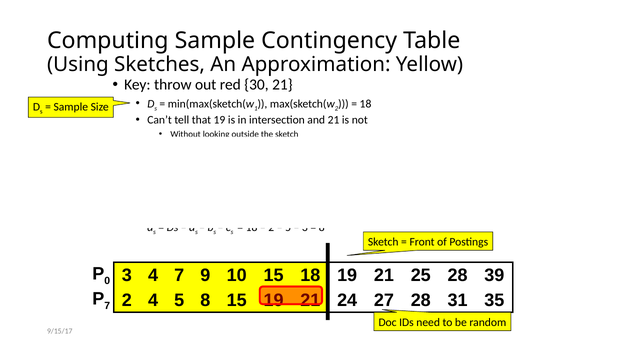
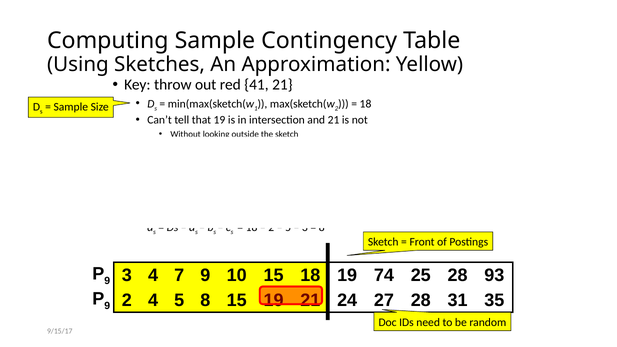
30: 30 -> 41 (256, 85)
0: 0 -> 9 (107, 281)
18 19 21: 21 -> 74 (384, 275)
39: 39 -> 93 (494, 275)
7: 7 -> 9 (107, 306)
